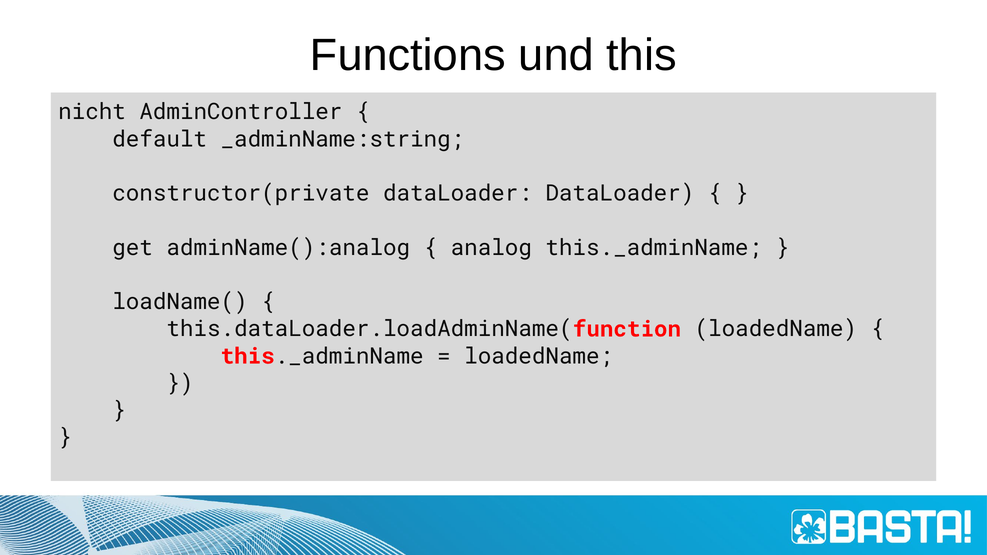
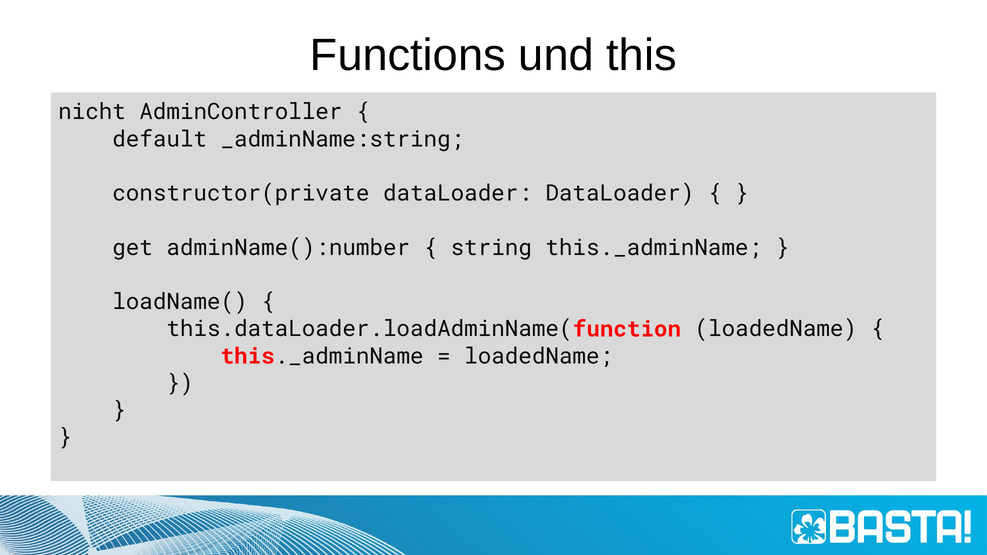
adminName():analog: adminName():analog -> adminName():number (288, 248)
analog: analog -> string (491, 248)
